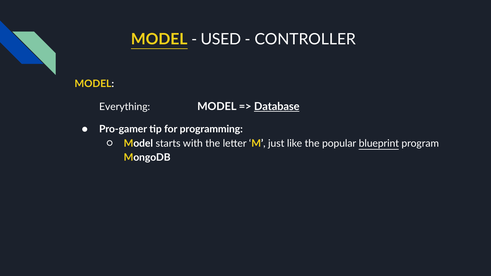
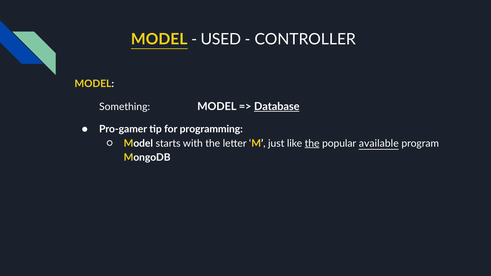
Everything: Everything -> Something (125, 107)
the underline: none -> present (312, 143)
blueprint: blueprint -> available (379, 143)
